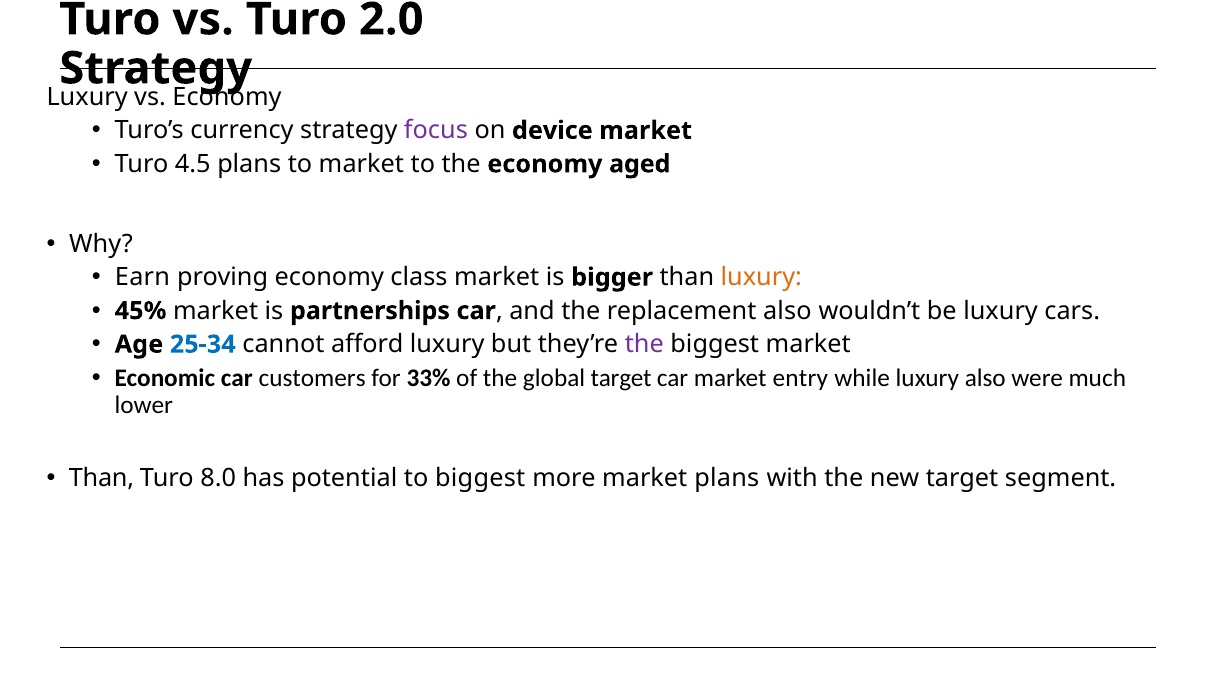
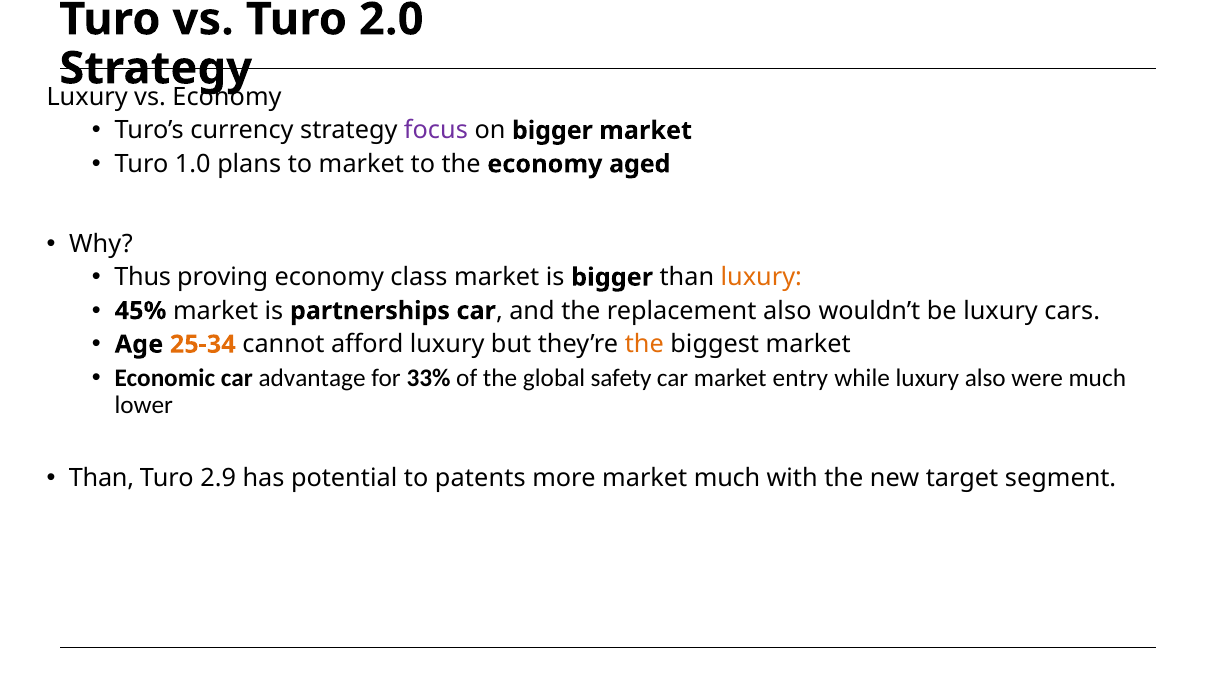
on device: device -> bigger (552, 131)
4.5: 4.5 -> 1.0 (193, 164)
Earn: Earn -> Thus (143, 278)
25-34 colour: blue -> orange (203, 345)
the colour: purple -> orange (644, 345)
customers: customers -> advantage (312, 378)
global target: target -> safety (621, 378)
8.0: 8.0 -> 2.9 (218, 479)
to biggest: biggest -> patents (480, 479)
market plans: plans -> much (727, 479)
